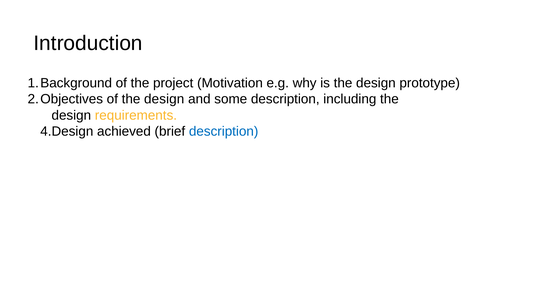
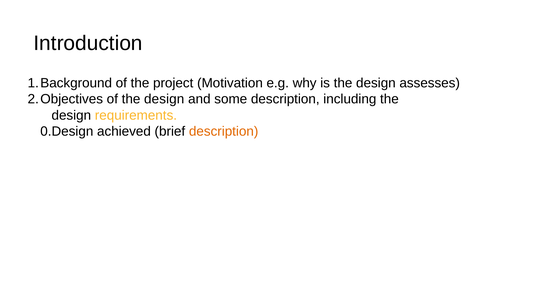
prototype: prototype -> assesses (430, 83)
4.Design: 4.Design -> 0.Design (67, 131)
description colour: blue -> orange (224, 131)
